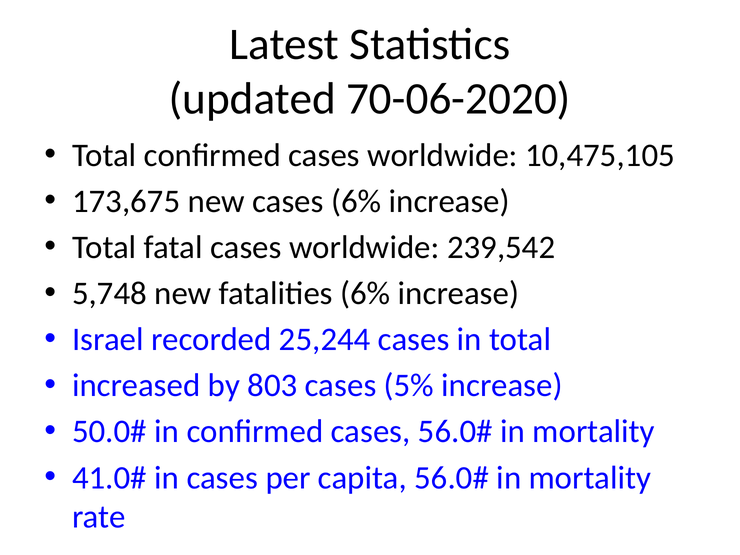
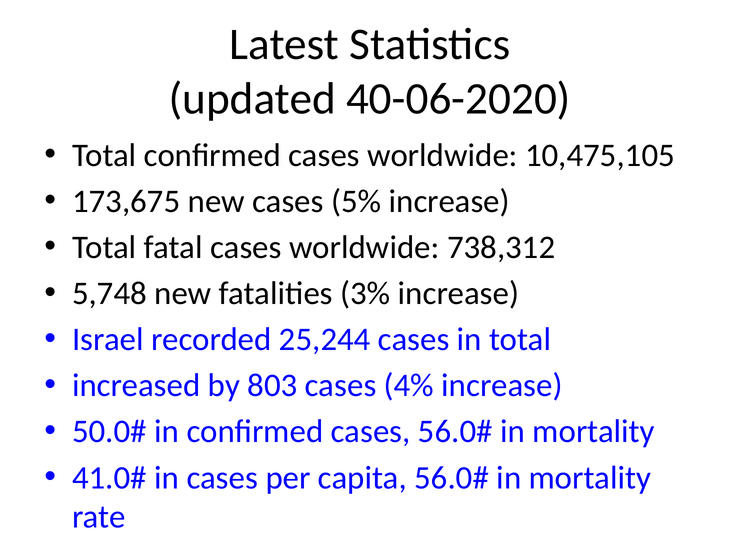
70-06-2020: 70-06-2020 -> 40-06-2020 (458, 99)
cases 6%: 6% -> 5% (356, 201)
239,542: 239,542 -> 738,312 (501, 247)
fatalities 6%: 6% -> 3% (365, 293)
5%: 5% -> 4% (409, 386)
